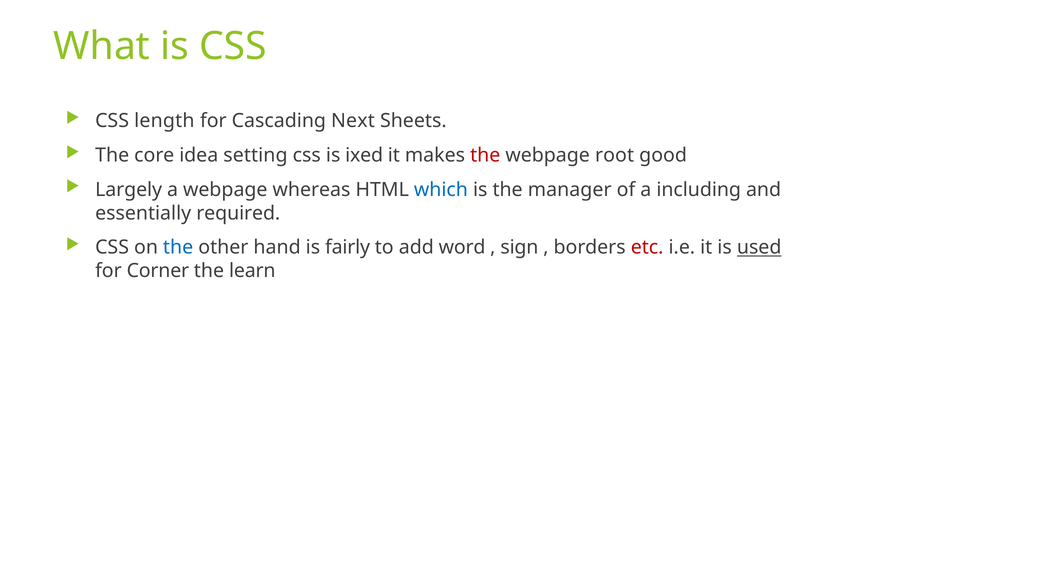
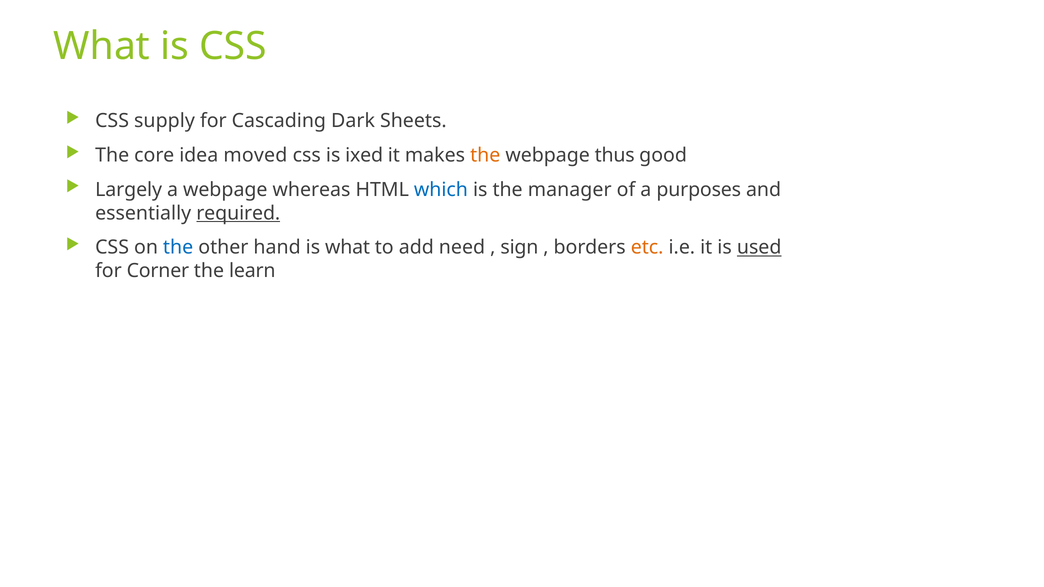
length: length -> supply (164, 121)
Next: Next -> Dark (353, 121)
setting: setting -> moved (255, 155)
the colour: red -> orange (485, 155)
root: root -> thus (615, 155)
including: including -> purposes (699, 190)
required underline: none -> present (238, 213)
is fairly: fairly -> what (348, 248)
word: word -> need (462, 248)
etc colour: red -> orange (647, 248)
